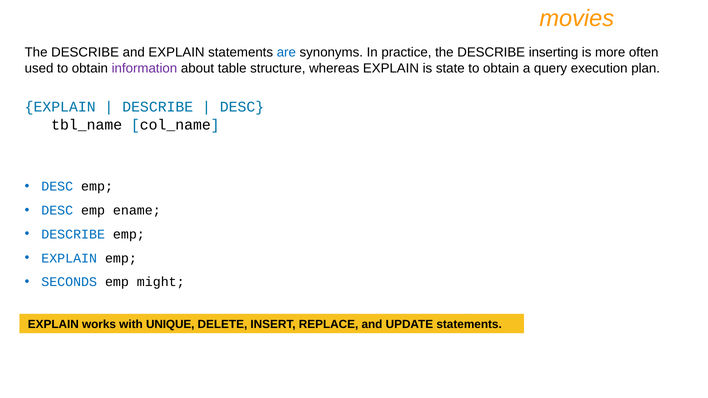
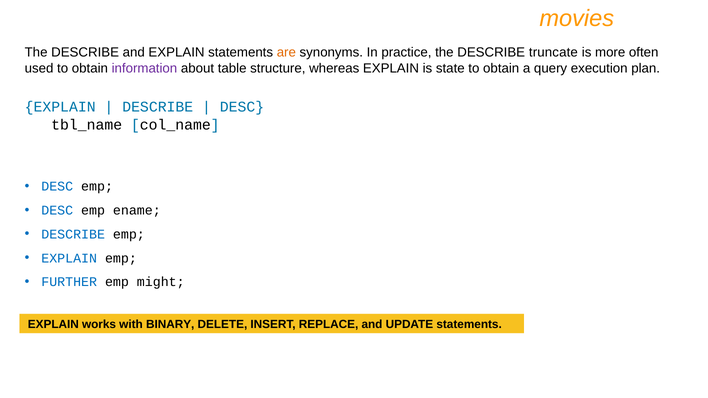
are colour: blue -> orange (286, 52)
inserting: inserting -> truncate (553, 52)
SECONDS: SECONDS -> FURTHER (69, 282)
UNIQUE: UNIQUE -> BINARY (170, 324)
